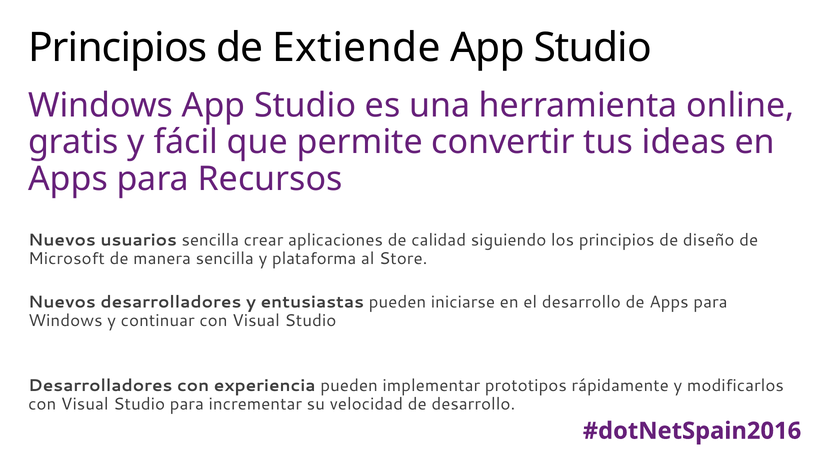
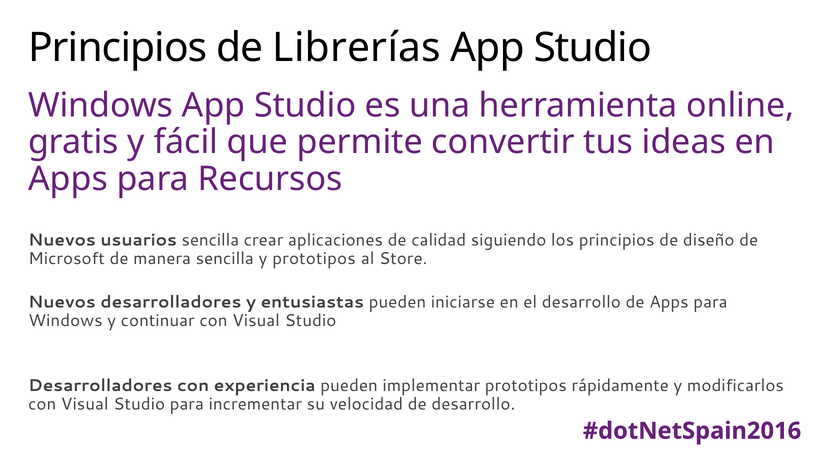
Extiende: Extiende -> Librerías (357, 48)
y plataforma: plataforma -> prototipos (314, 259)
